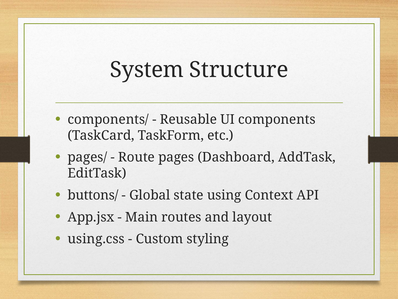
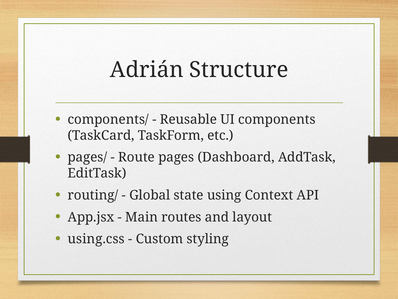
System: System -> Adrián (147, 70)
buttons/: buttons/ -> routing/ (93, 195)
